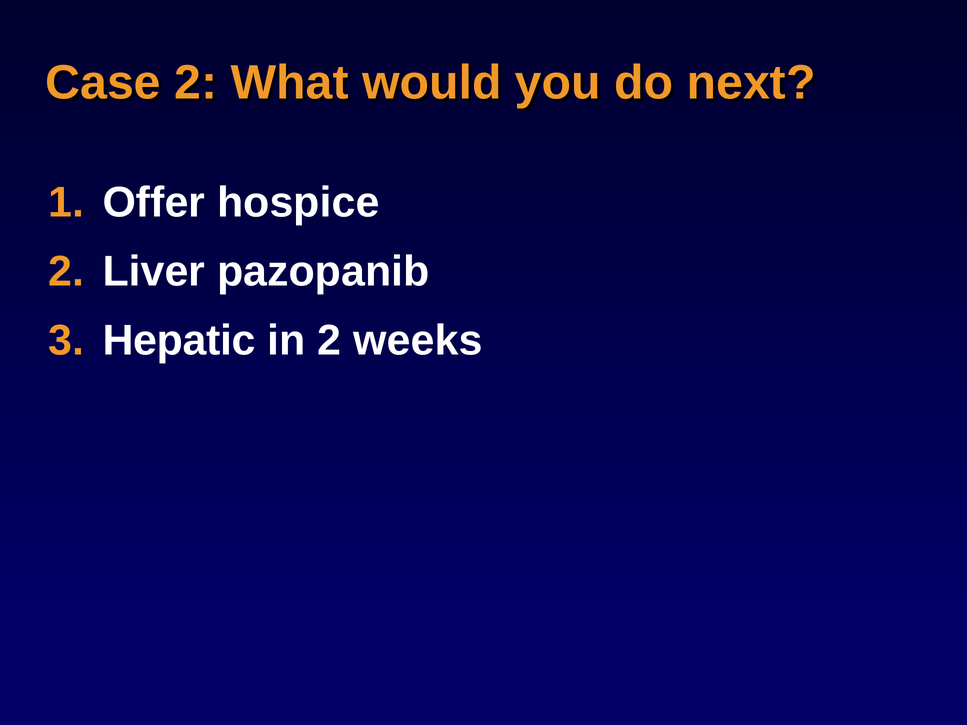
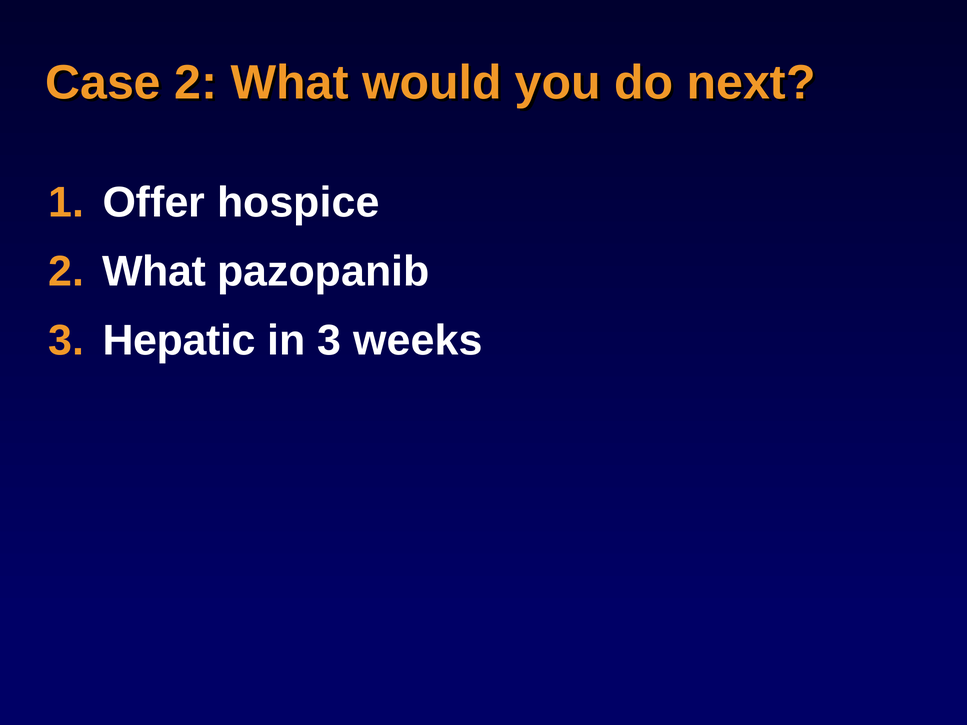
Liver: Liver -> What (154, 272)
in 2: 2 -> 3 (329, 340)
